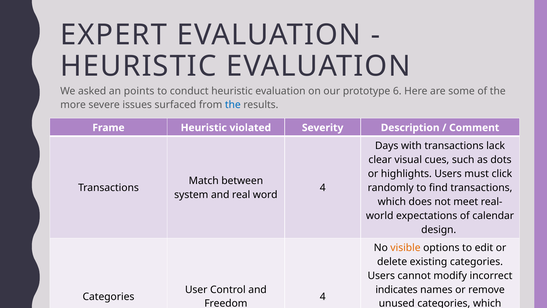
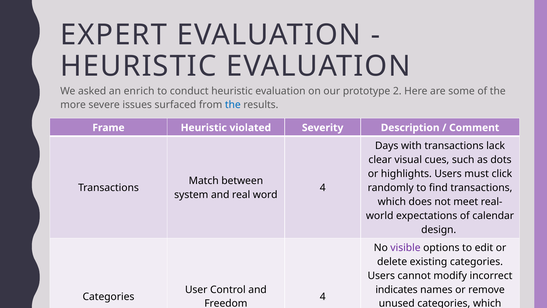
points: points -> enrich (139, 91)
6: 6 -> 2 (397, 91)
visible colour: orange -> purple (405, 247)
